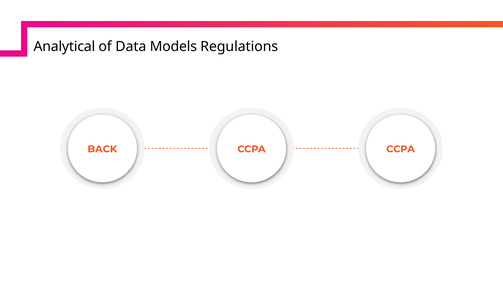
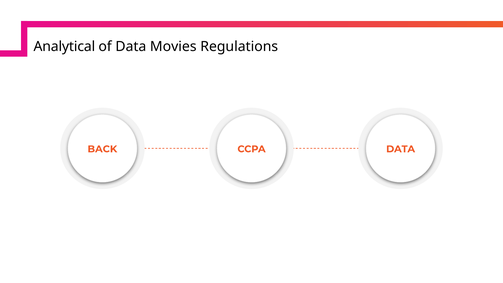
Models: Models -> Movies (173, 46)
CCPA CCPA: CCPA -> DATA (401, 149)
